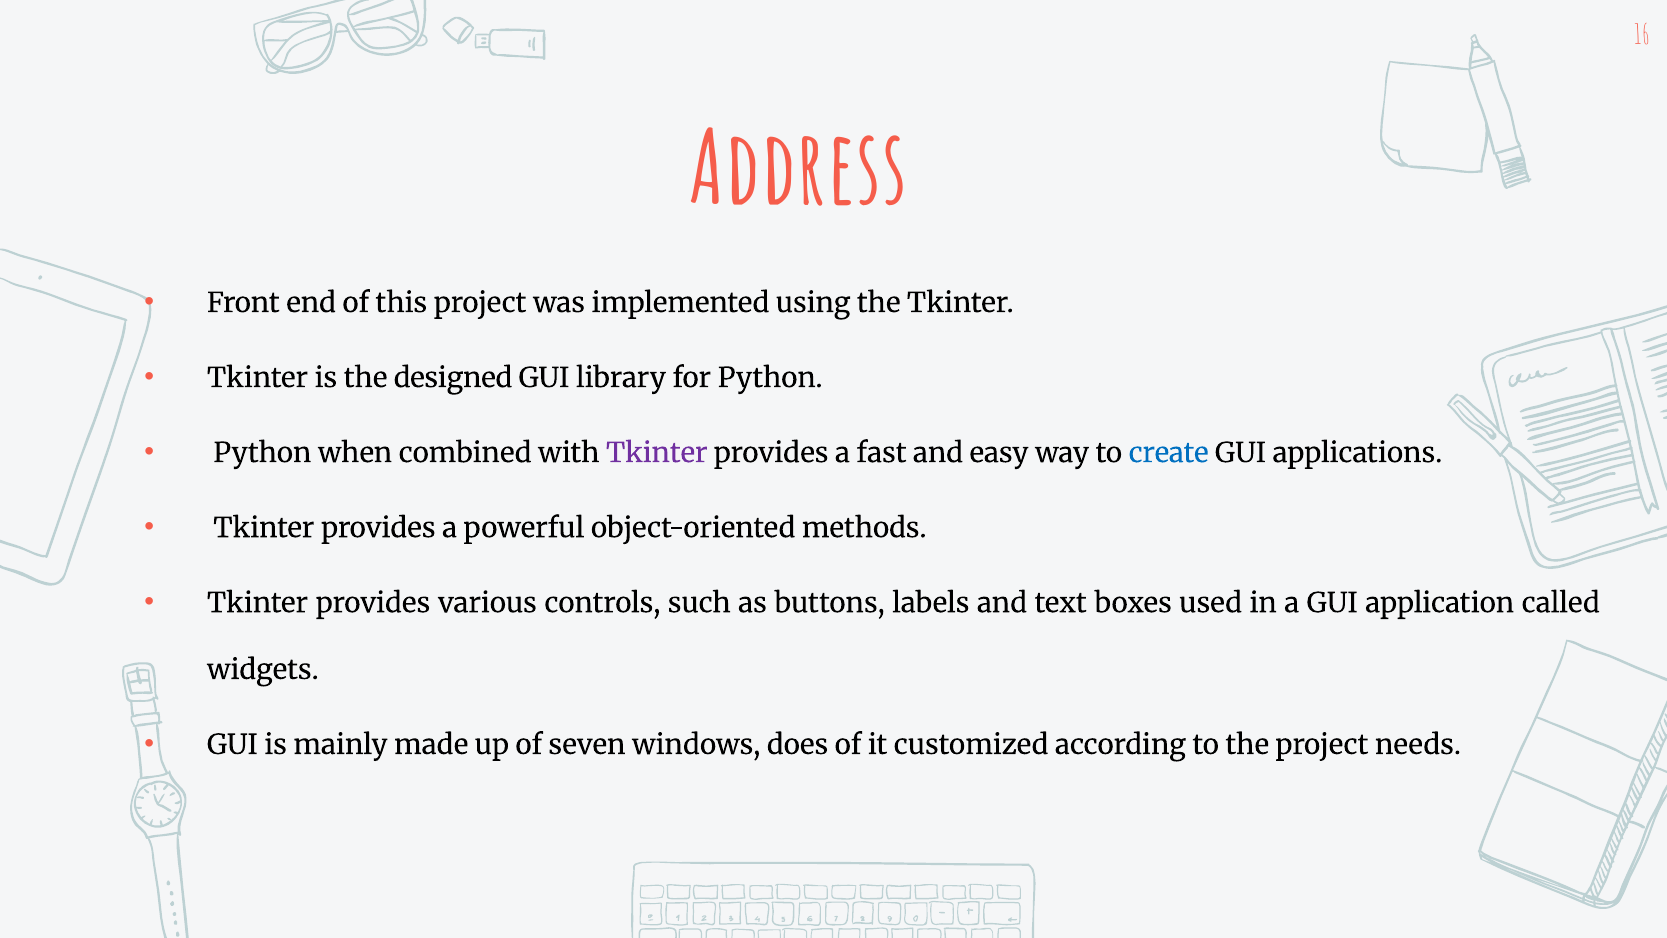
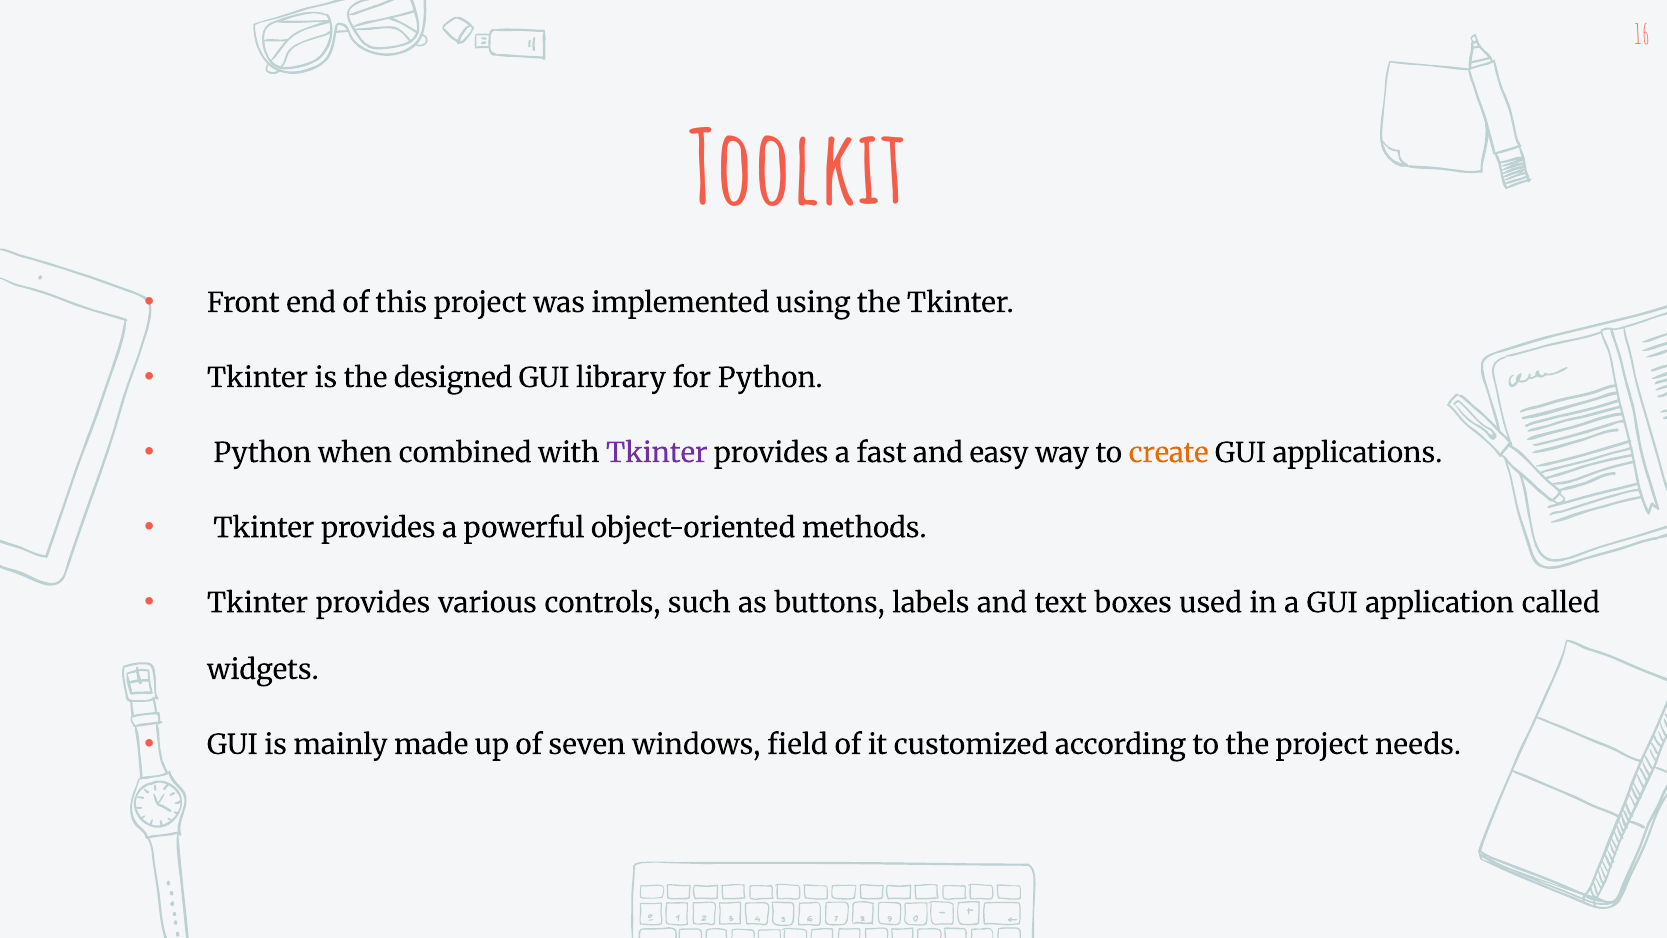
Address: Address -> Toolkit (798, 170)
create colour: blue -> orange (1169, 453)
does: does -> field (797, 745)
